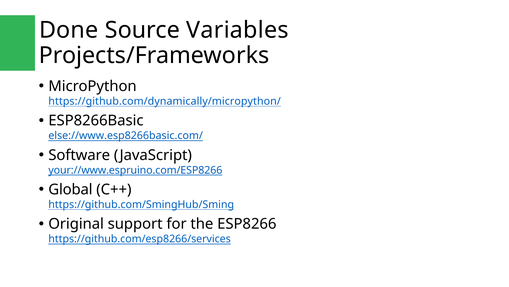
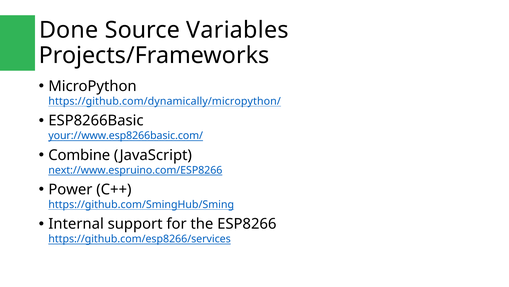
else://www.esp8266basic.com/: else://www.esp8266basic.com/ -> your://www.esp8266basic.com/ (126, 135)
Software: Software -> Combine (79, 155)
your://www.espruino.com/ESP8266: your://www.espruino.com/ESP8266 -> next://www.espruino.com/ESP8266 (135, 170)
Global: Global -> Power (70, 189)
Original: Original -> Internal (76, 224)
